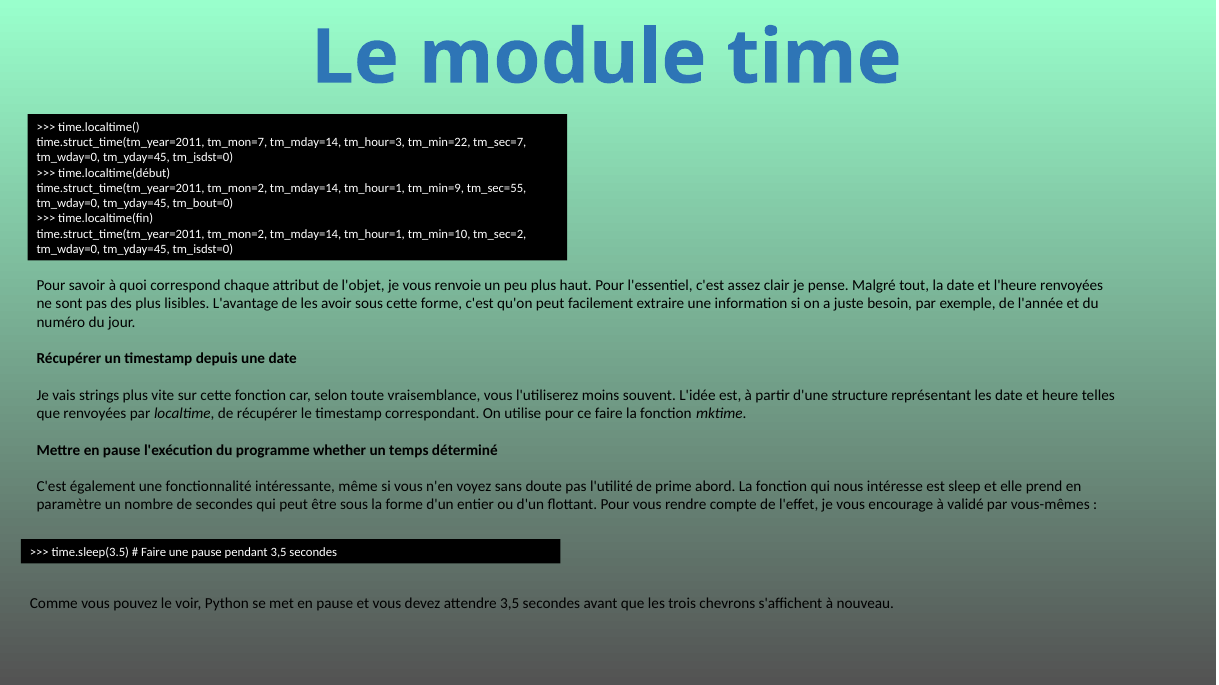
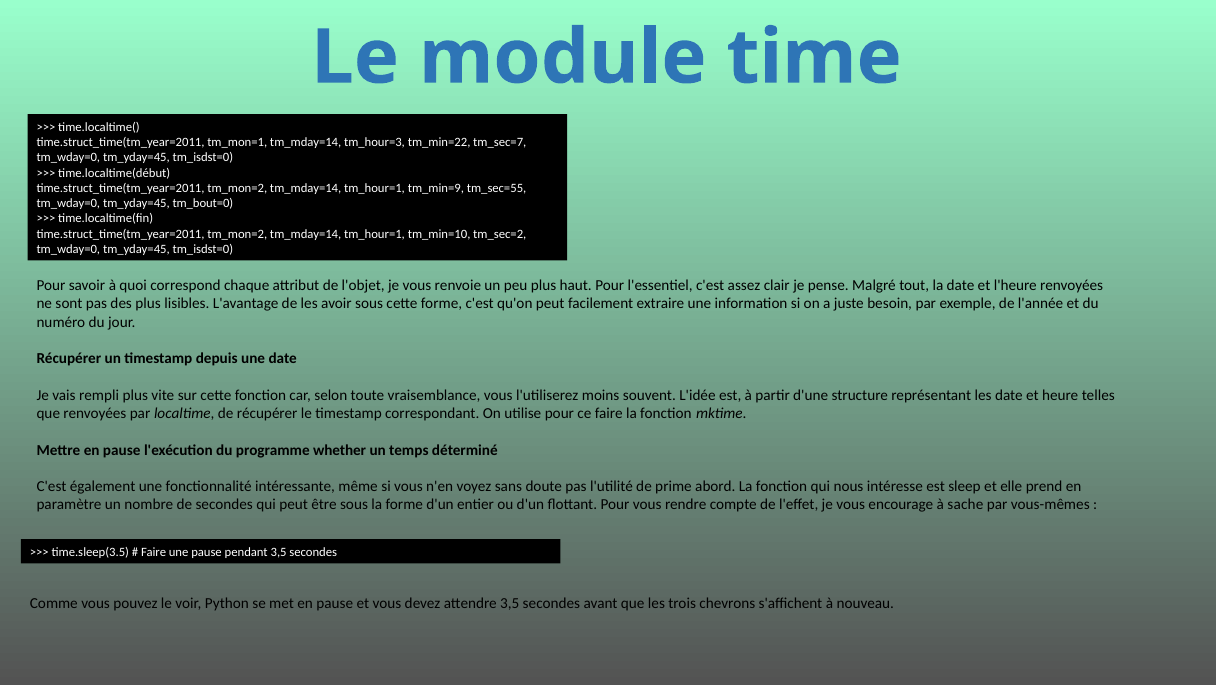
tm_mon=7: tm_mon=7 -> tm_mon=1 (237, 143)
strings: strings -> rempli (99, 396)
validé: validé -> sache (965, 505)
